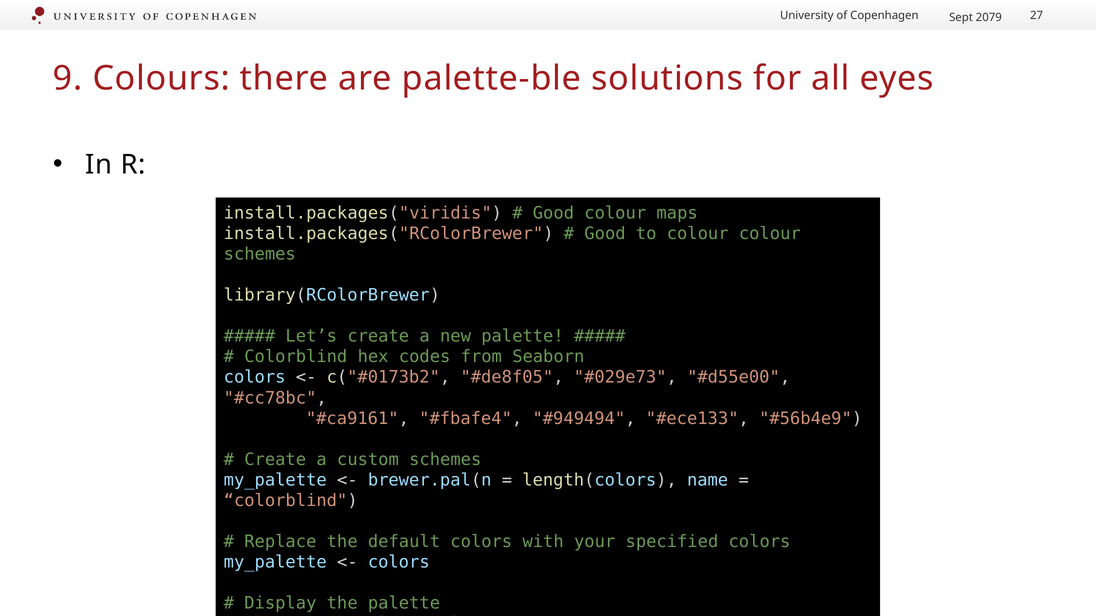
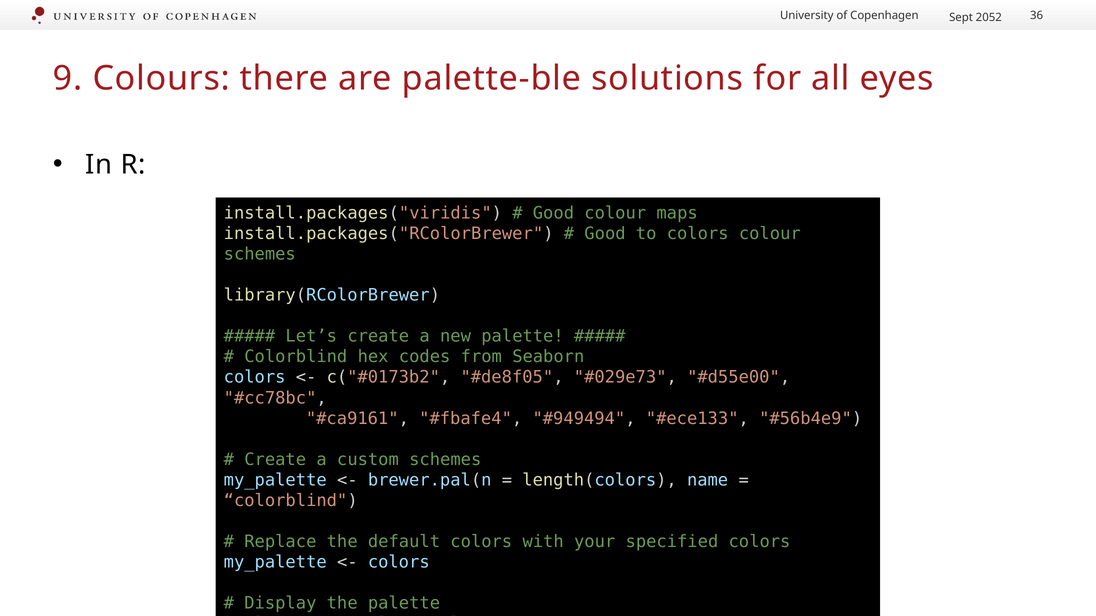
27: 27 -> 36 (1037, 16)
2079: 2079 -> 2052 (989, 17)
to colour: colour -> colors (698, 234)
